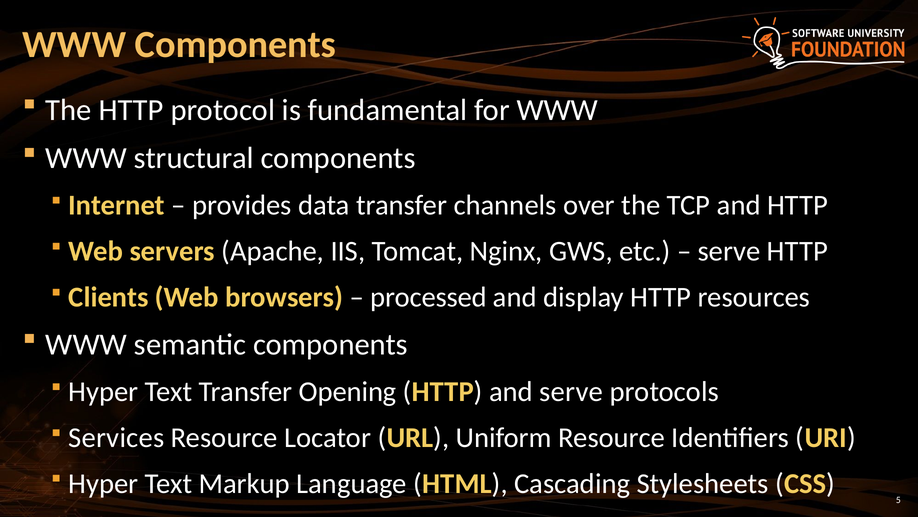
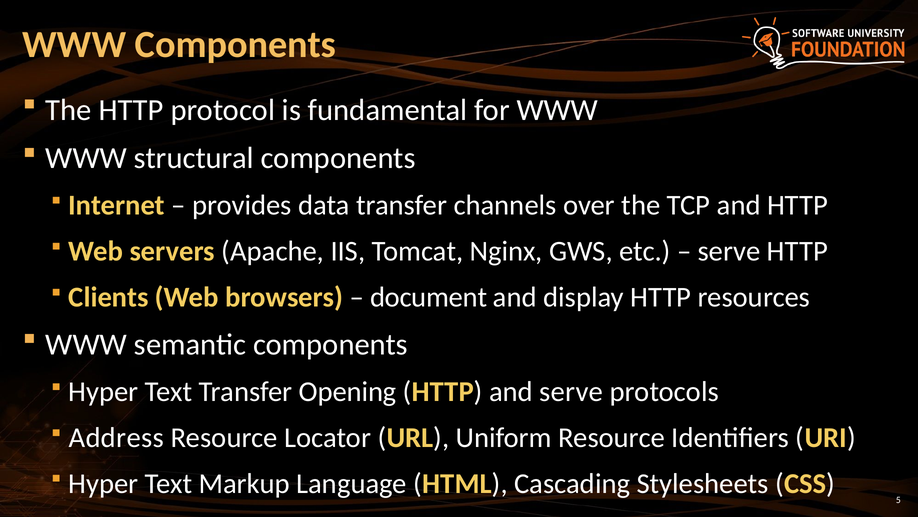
processed: processed -> document (429, 297)
Services: Services -> Address (116, 437)
